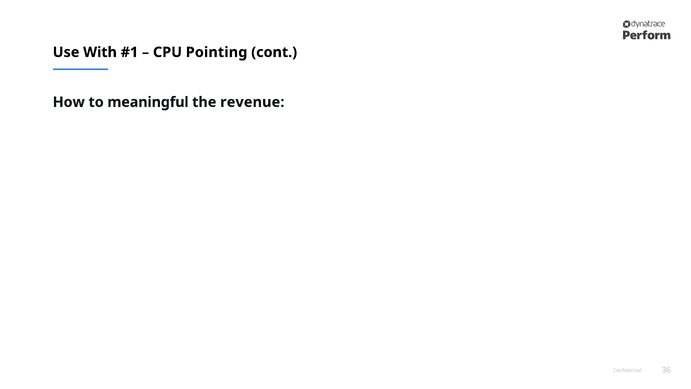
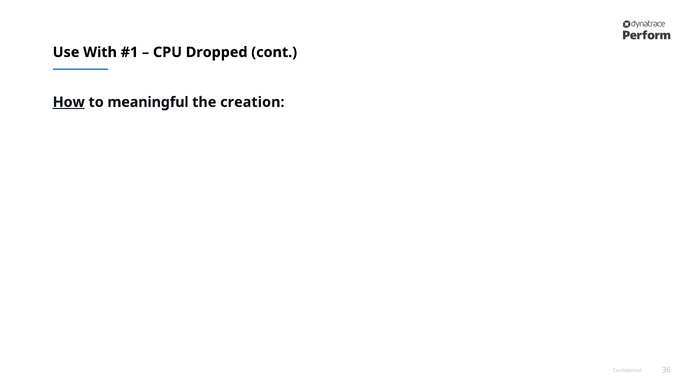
Pointing: Pointing -> Dropped (217, 52)
How underline: none -> present (69, 102)
revenue: revenue -> creation (252, 102)
